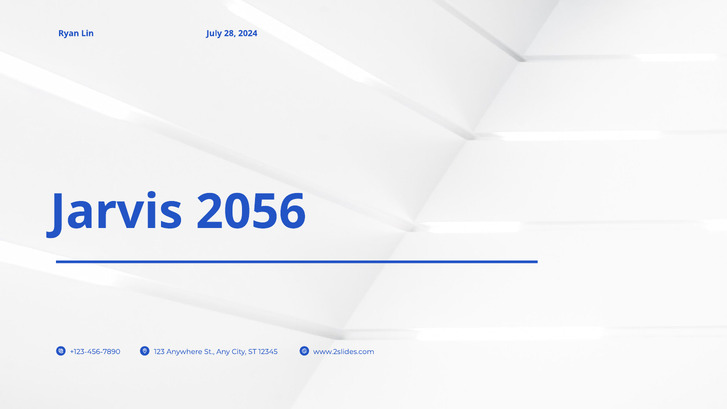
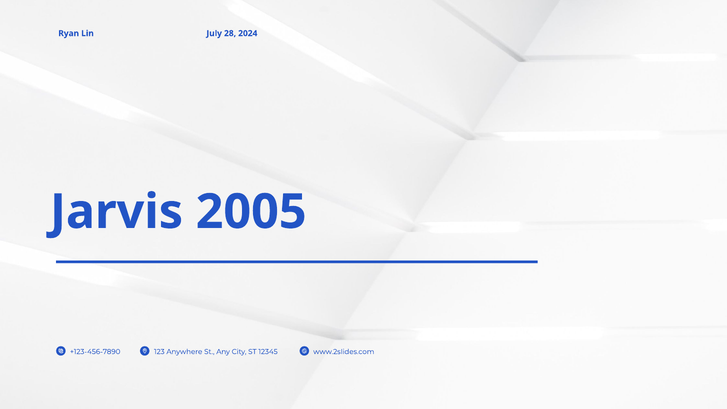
2056: 2056 -> 2005 (251, 212)
